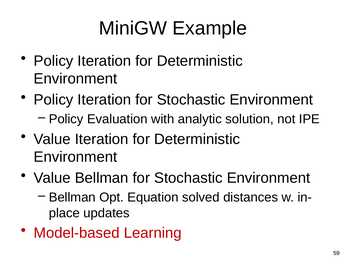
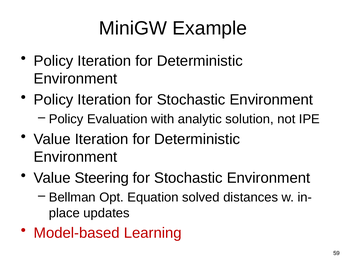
Value Bellman: Bellman -> Steering (102, 178)
